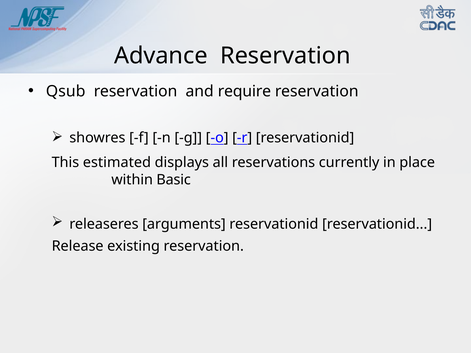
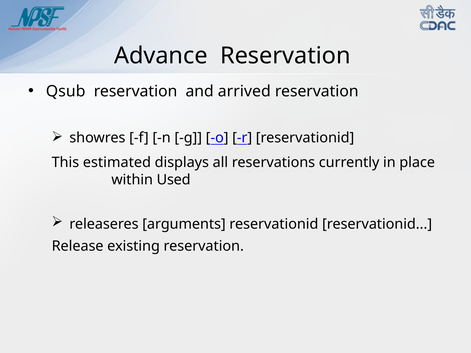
require: require -> arrived (244, 91)
Basic: Basic -> Used (174, 180)
